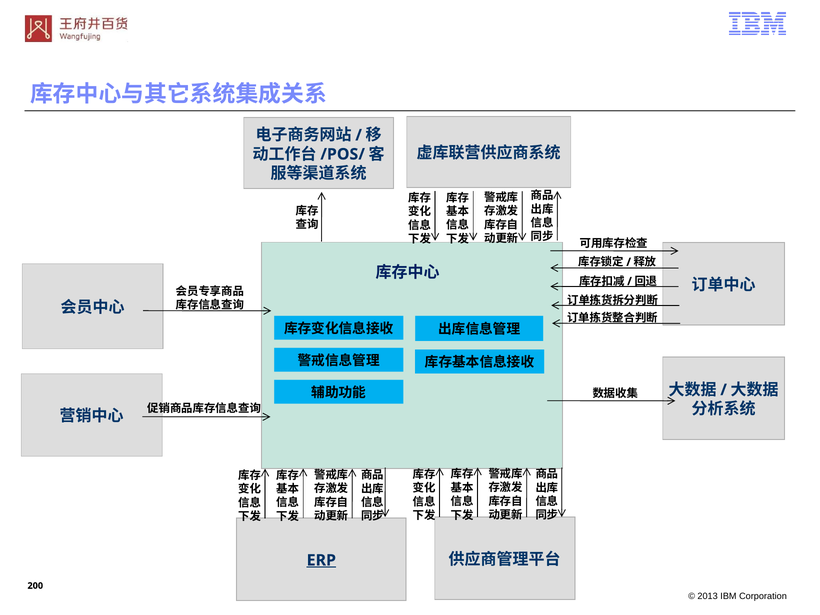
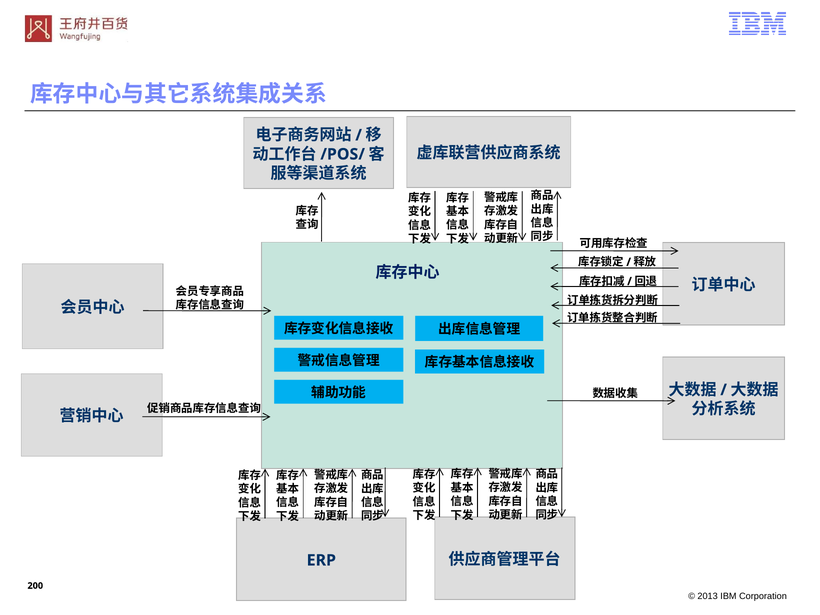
ERP underline: present -> none (321, 560)
